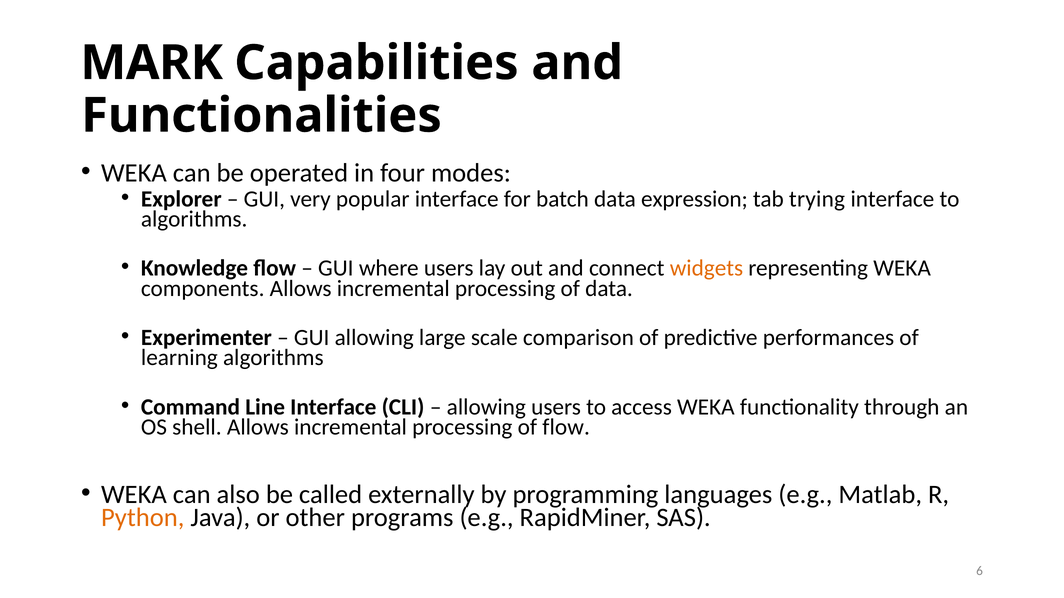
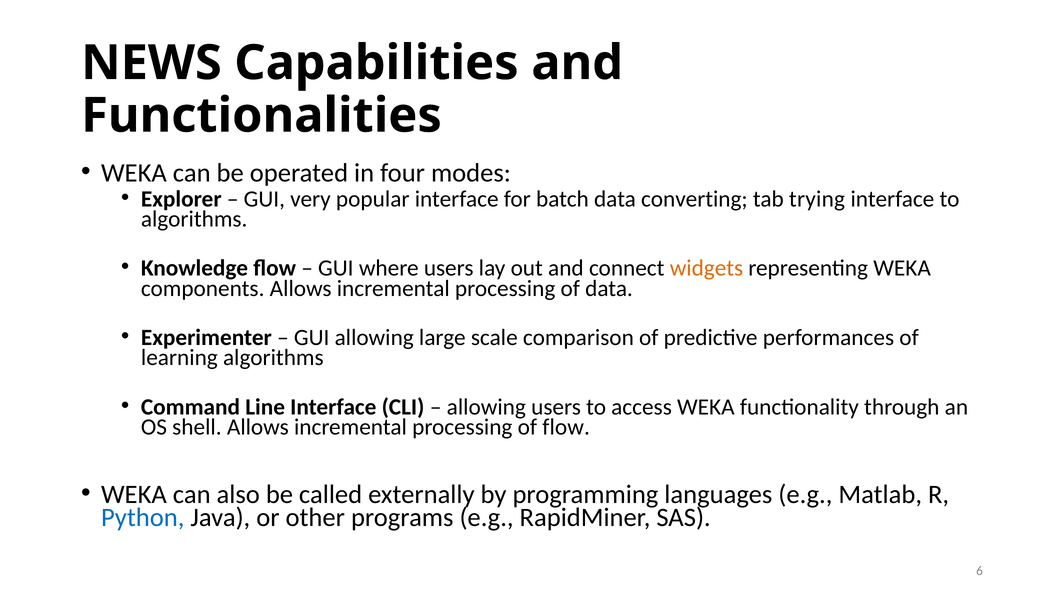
MARK: MARK -> NEWS (151, 63)
expression: expression -> converting (694, 199)
Python colour: orange -> blue (143, 518)
